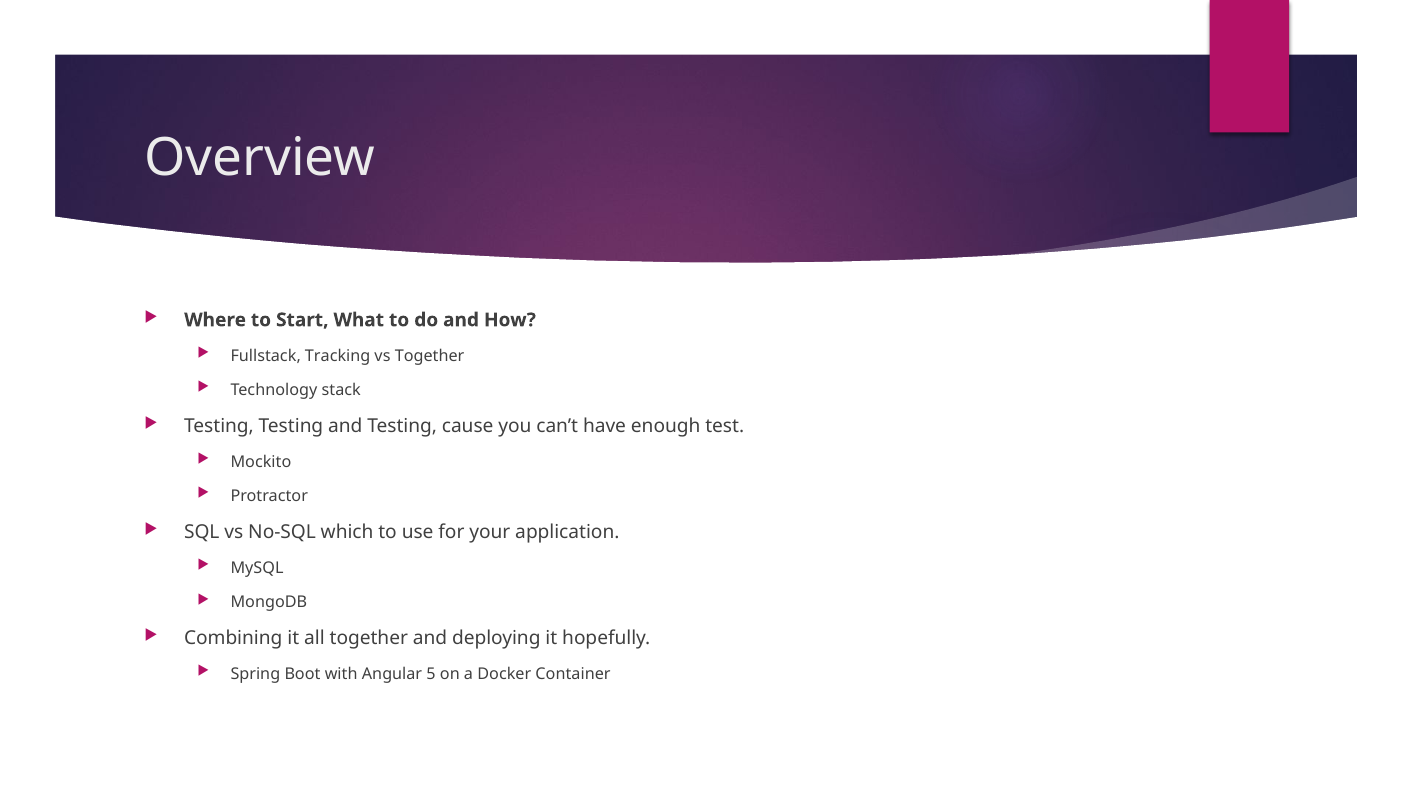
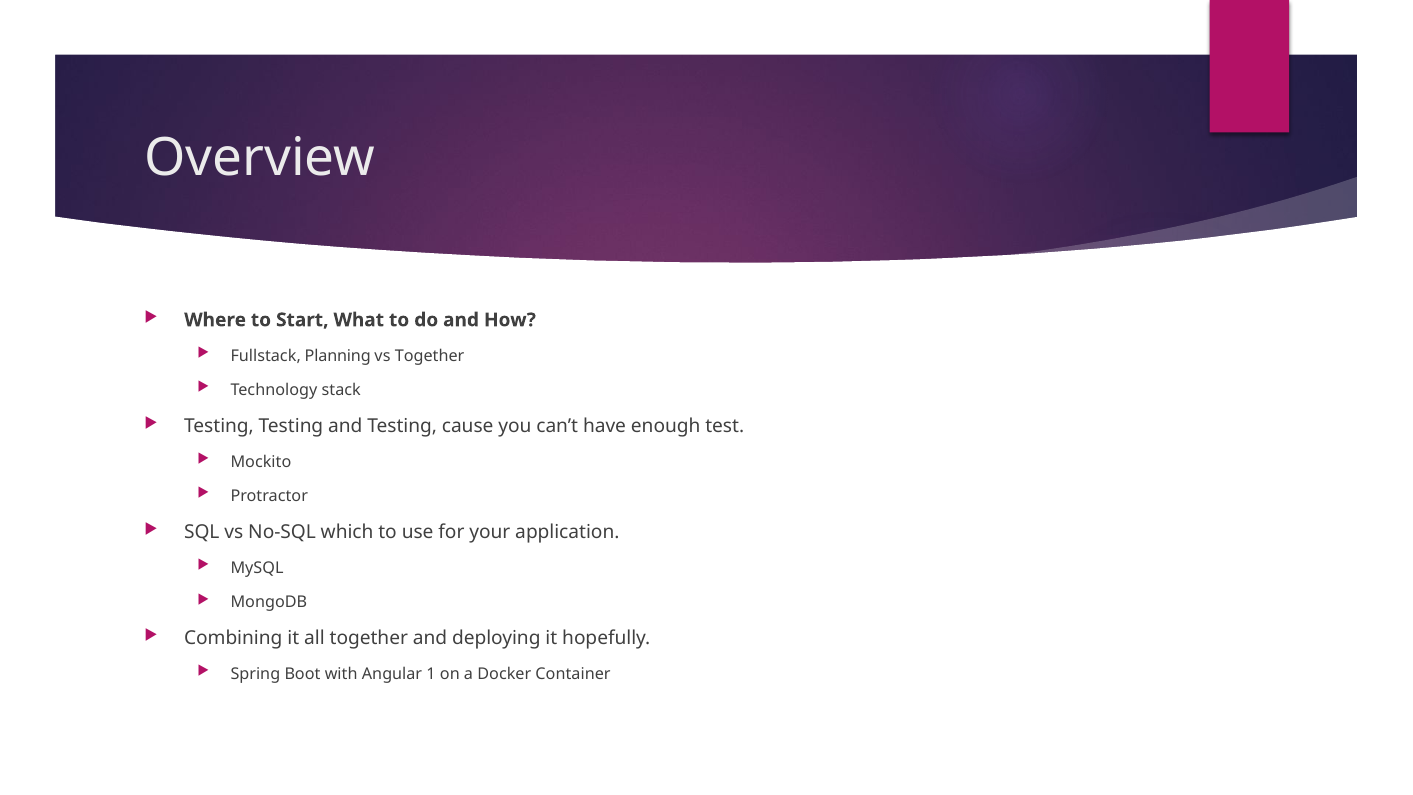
Tracking: Tracking -> Planning (338, 356)
5: 5 -> 1 (431, 674)
